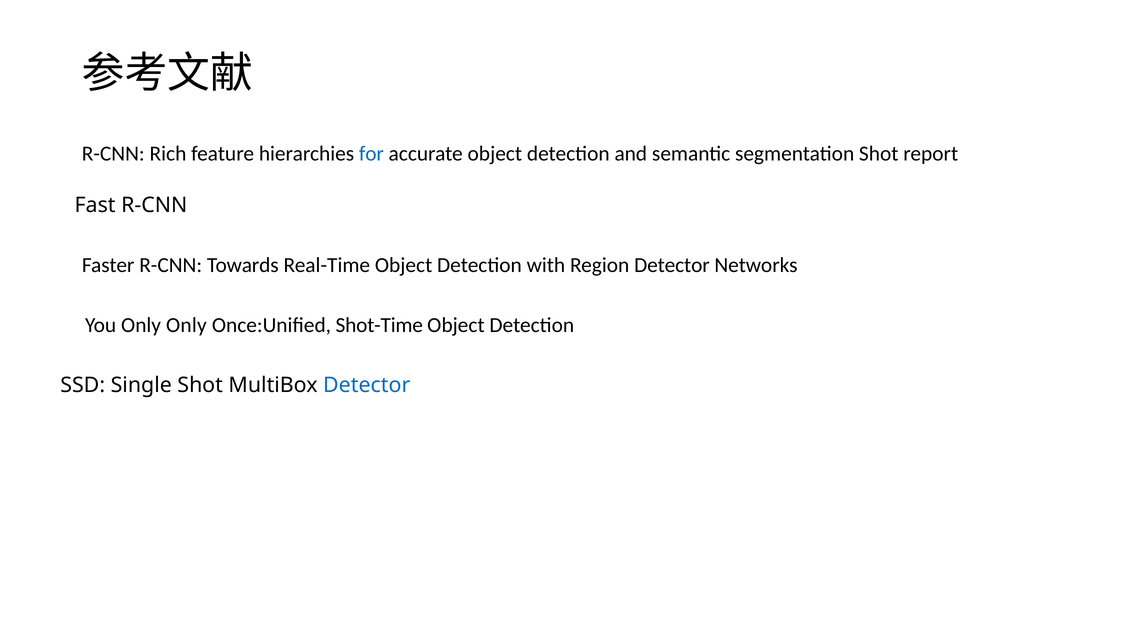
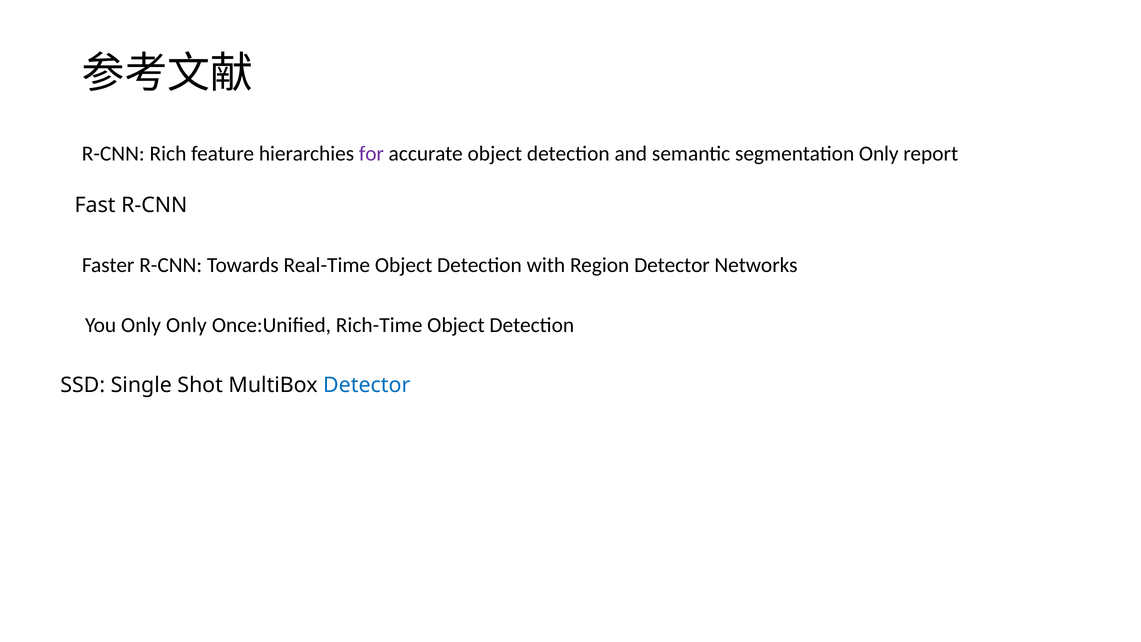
for colour: blue -> purple (371, 154)
segmentation Shot: Shot -> Only (879, 154)
Shot-Time: Shot-Time -> Rich-Time (379, 325)
